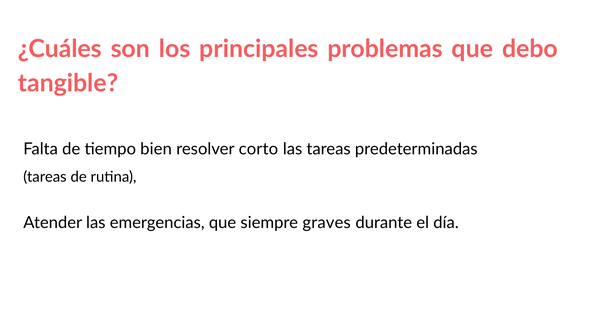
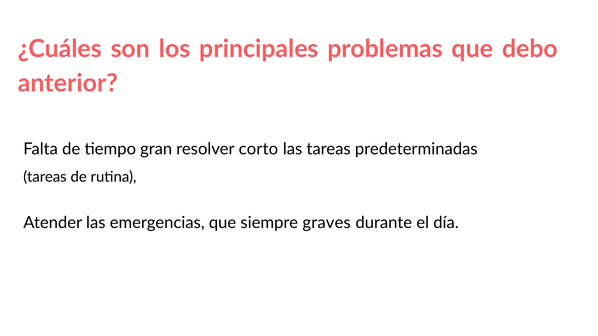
tangible: tangible -> anterior (68, 84)
bien: bien -> gran (156, 149)
